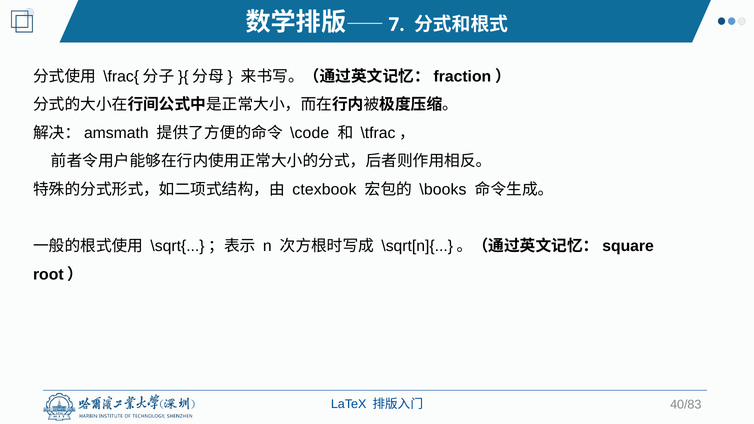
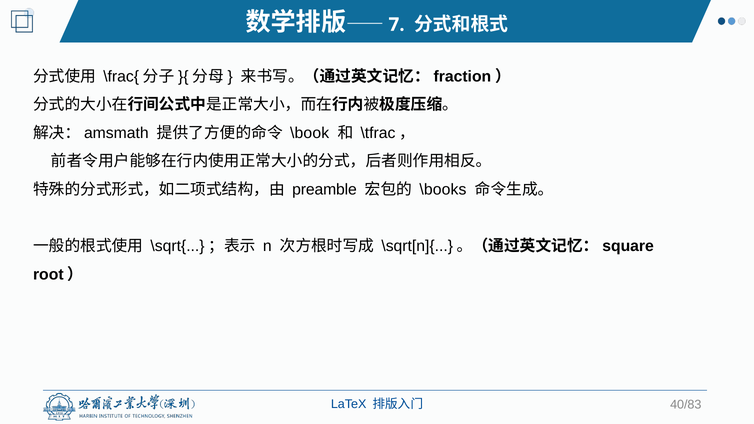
\code: \code -> \book (310, 133)
ctexbook: ctexbook -> preamble (325, 190)
